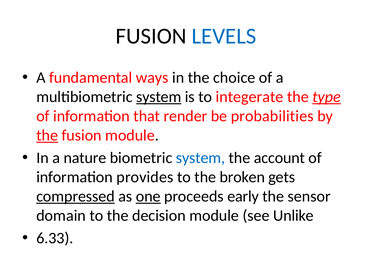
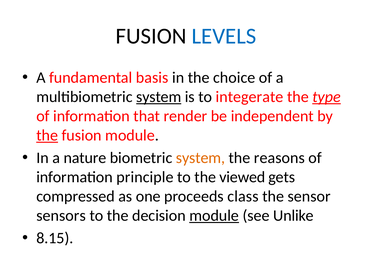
ways: ways -> basis (152, 78)
probabilities: probabilities -> independent (272, 116)
system colour: blue -> orange (201, 158)
account: account -> reasons (279, 158)
provides: provides -> principle (145, 177)
broken: broken -> viewed (242, 177)
compressed underline: present -> none (75, 196)
one underline: present -> none (148, 196)
early: early -> class (243, 196)
domain: domain -> sensors (61, 216)
module underline: none -> present (214, 216)
6.33: 6.33 -> 8.15 (55, 238)
